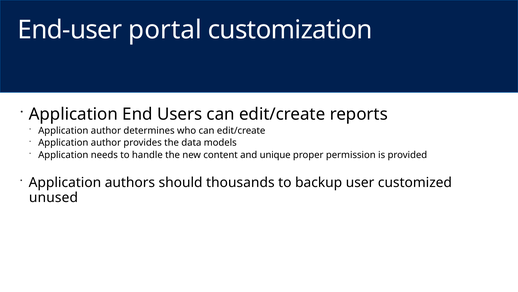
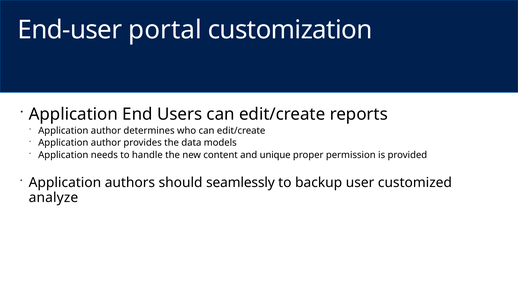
thousands: thousands -> seamlessly (240, 182)
unused: unused -> analyze (53, 197)
